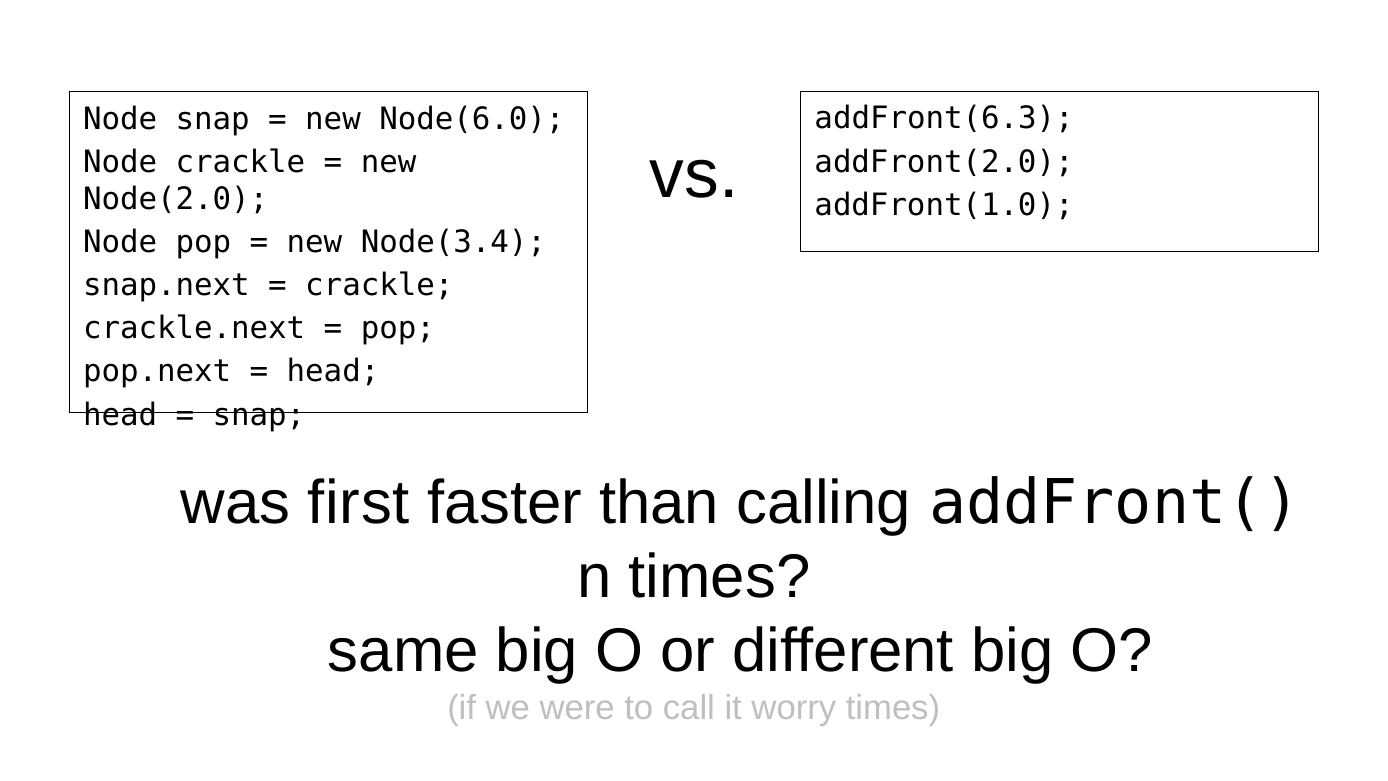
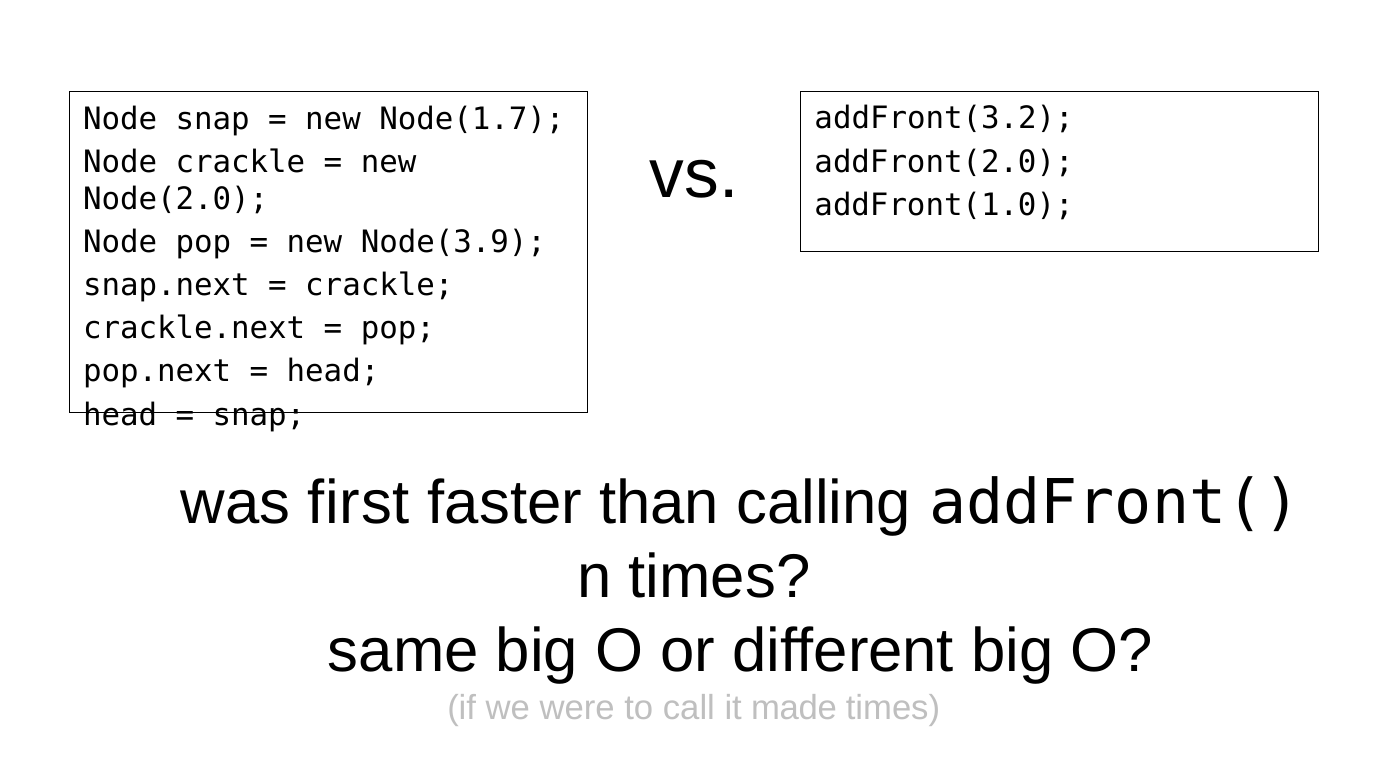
addFront(6.3: addFront(6.3 -> addFront(3.2 (944, 119)
Node(6.0: Node(6.0 -> Node(1.7 (472, 119)
Node(3.4: Node(3.4 -> Node(3.9 (453, 242)
worry: worry -> made (794, 707)
